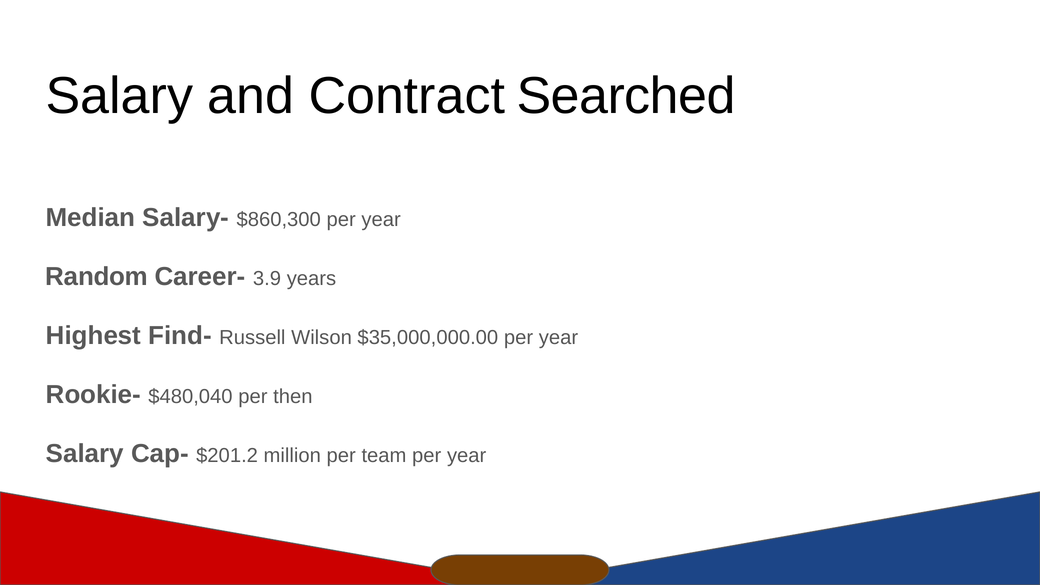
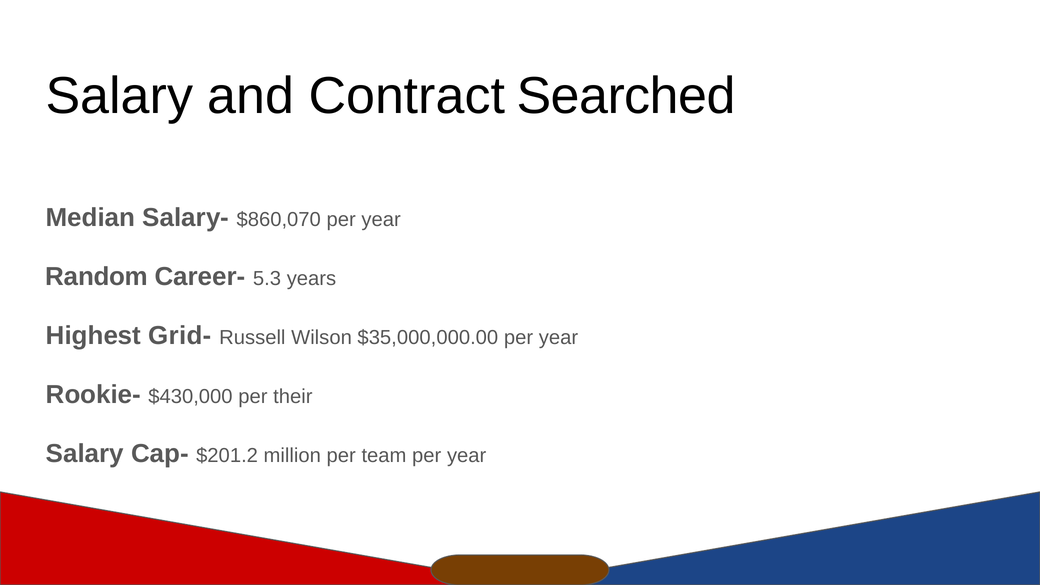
$860,300: $860,300 -> $860,070 (279, 220)
3.9: 3.9 -> 5.3 (267, 279)
Find-: Find- -> Grid- (180, 336)
$480,040: $480,040 -> $430,000 (190, 397)
then: then -> their (293, 397)
